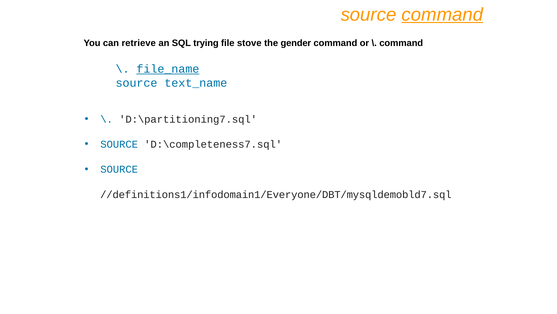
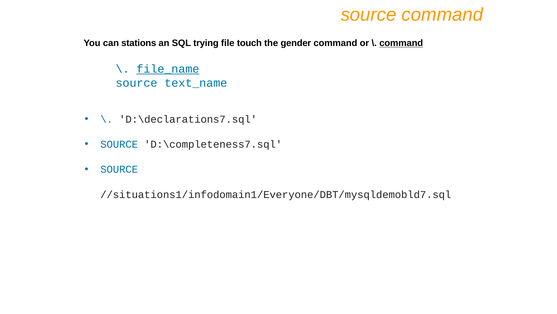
command underline: present -> none (442, 14)
retrieve: retrieve -> stations (139, 43)
stove: stove -> touch (249, 43)
command underline: none -> present (401, 43)
D:\partitioning7.sql: D:\partitioning7.sql -> D:\declarations7.sql (188, 119)
//definitions1/infodomain1/Everyone/DBT/mysqldemobld7.sql: //definitions1/infodomain1/Everyone/DBT/mysqldemobld7.sql -> //situations1/infodomain1/Everyone/DBT/mysqldemobld7.sql (276, 194)
